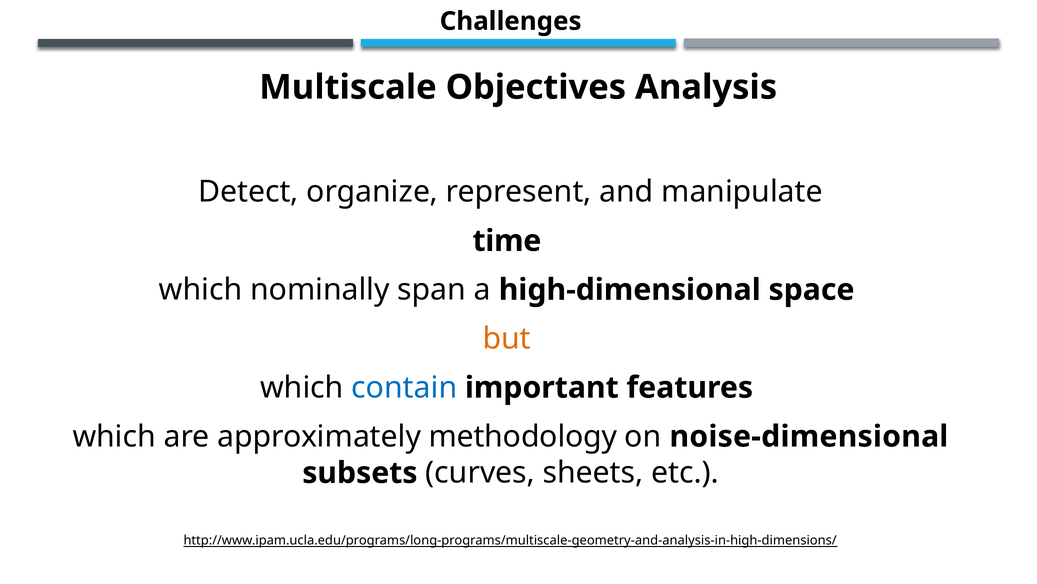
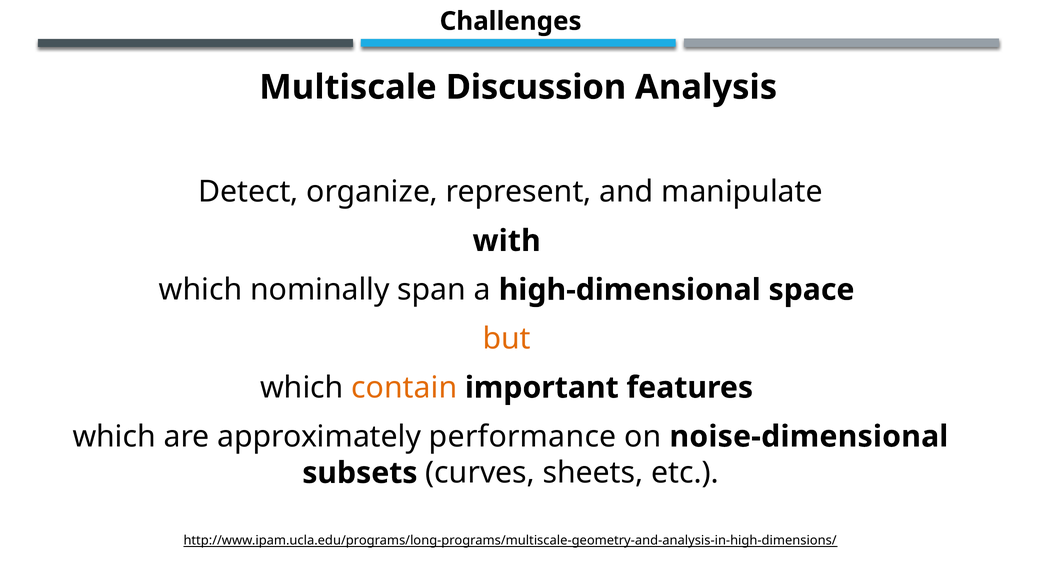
Objectives: Objectives -> Discussion (536, 87)
time: time -> with (507, 241)
contain colour: blue -> orange (404, 387)
methodology: methodology -> performance (523, 436)
